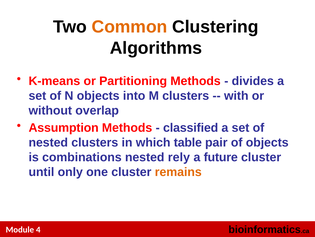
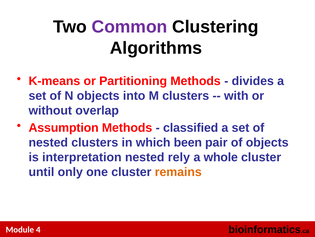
Common colour: orange -> purple (130, 27)
table: table -> been (188, 142)
combinations: combinations -> interpretation (82, 157)
future: future -> whole (221, 157)
